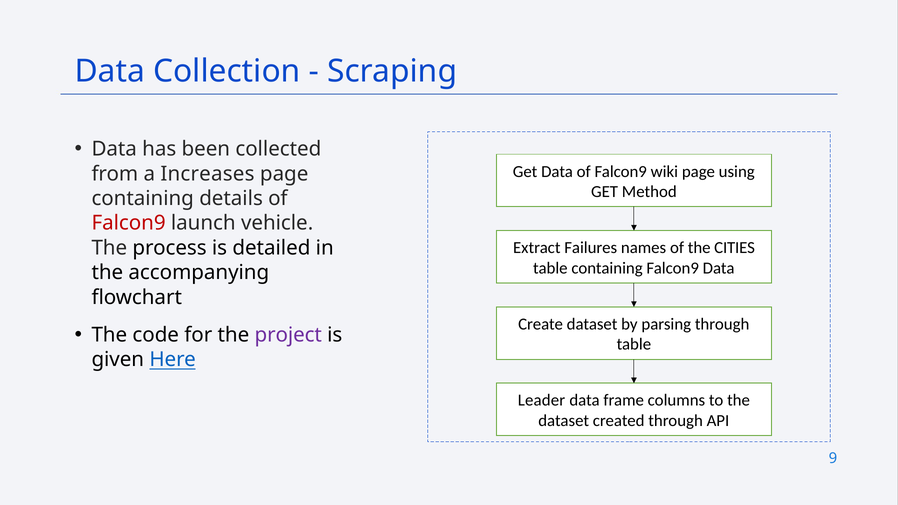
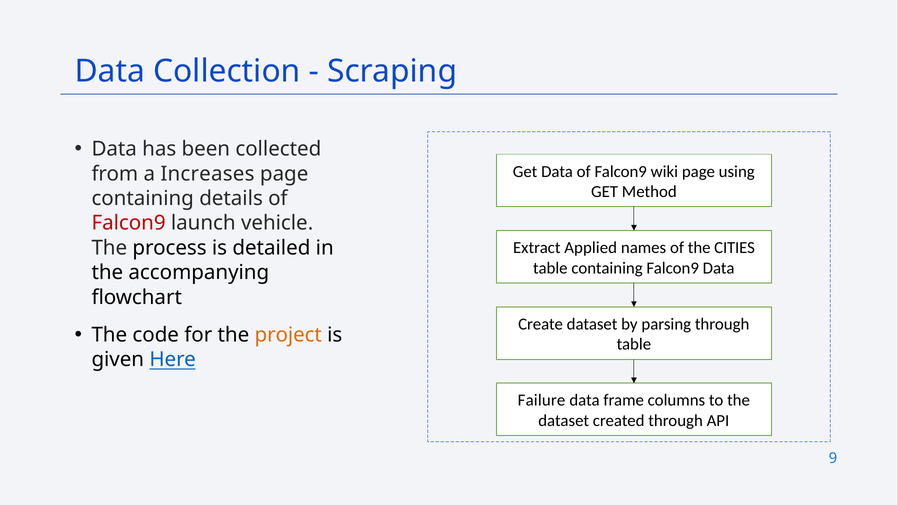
Failures: Failures -> Applied (591, 248)
project colour: purple -> orange (288, 335)
Leader: Leader -> Failure (542, 400)
